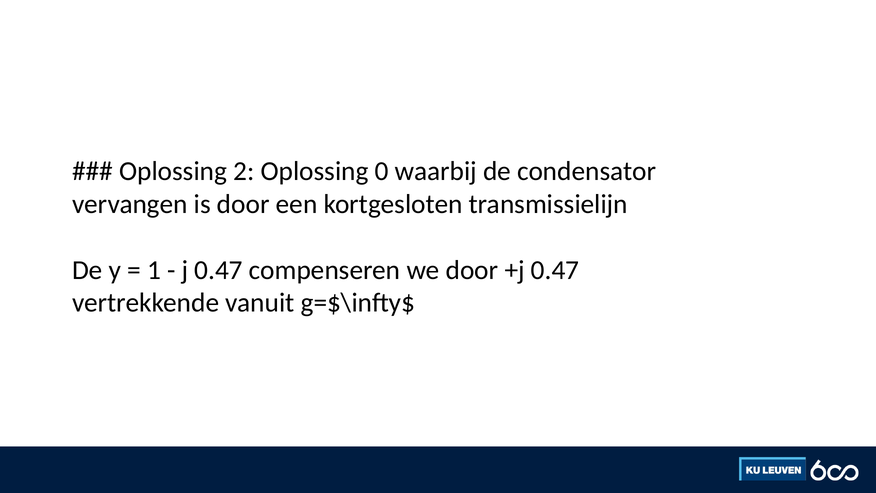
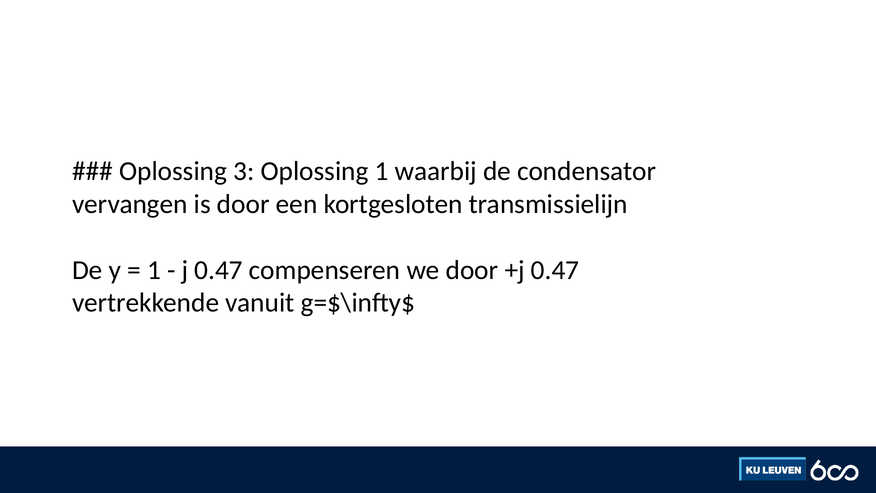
2: 2 -> 3 (244, 171)
Oplossing 0: 0 -> 1 (382, 171)
